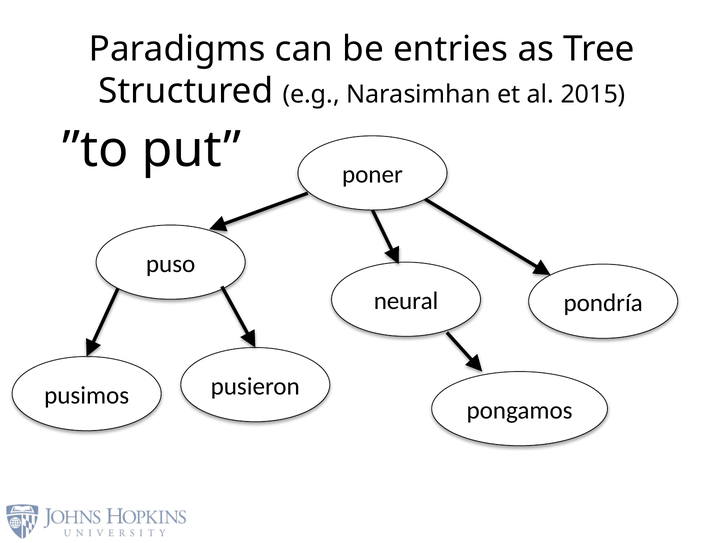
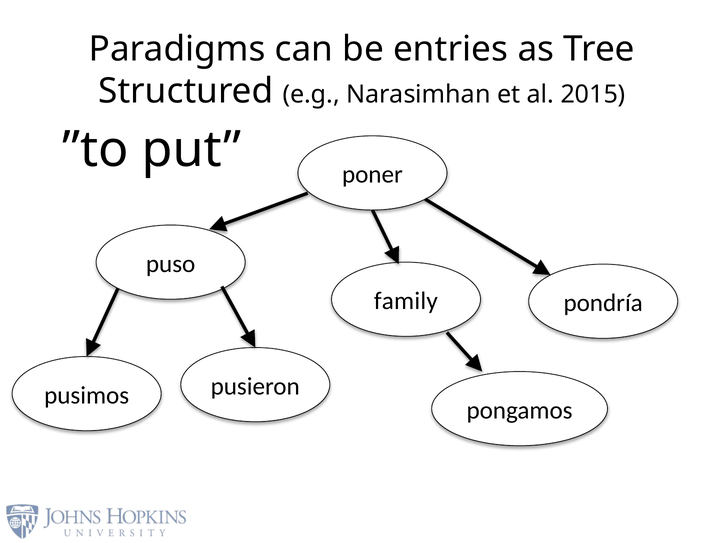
neural: neural -> family (406, 301)
